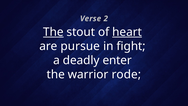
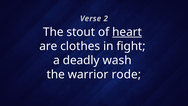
The underline: present -> none (53, 32)
pursue: pursue -> clothes (80, 46)
enter: enter -> wash (117, 60)
